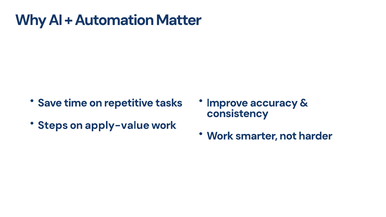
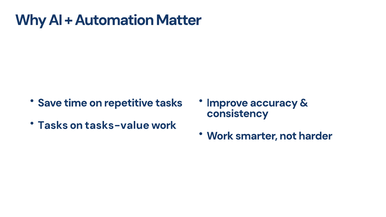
Steps: Steps -> Tasks (53, 125)
apply-value: apply-value -> tasks-value (117, 125)
